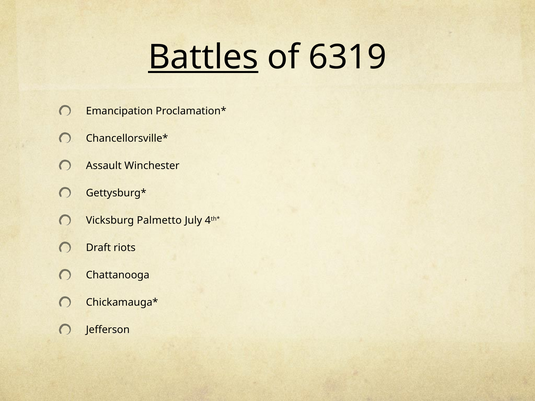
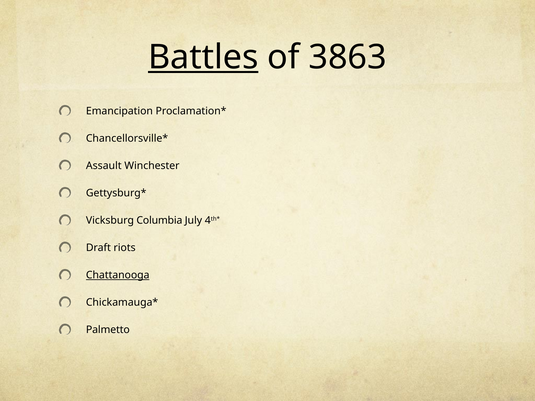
6319: 6319 -> 3863 (348, 57)
Palmetto: Palmetto -> Columbia (159, 221)
Chattanooga underline: none -> present (118, 275)
Jefferson: Jefferson -> Palmetto (108, 330)
